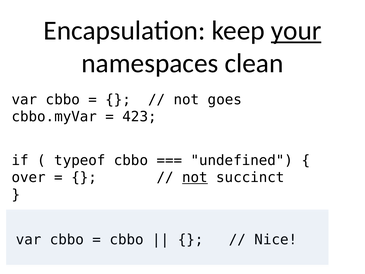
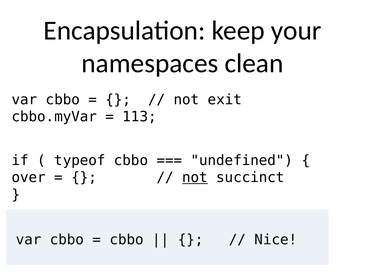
your underline: present -> none (296, 30)
goes: goes -> exit (225, 99)
423: 423 -> 113 (140, 117)
